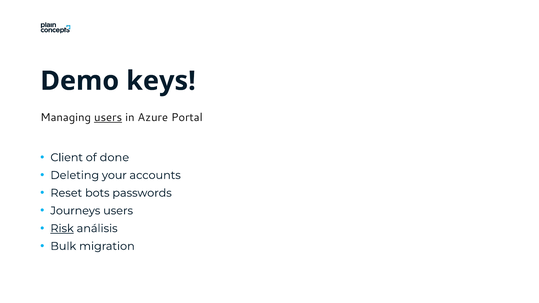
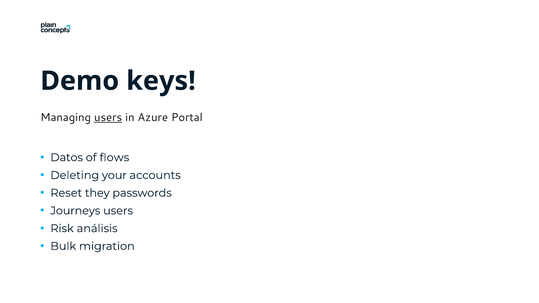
Client: Client -> Datos (67, 158)
done: done -> flows (114, 158)
bots: bots -> they (97, 193)
Risk underline: present -> none (62, 229)
